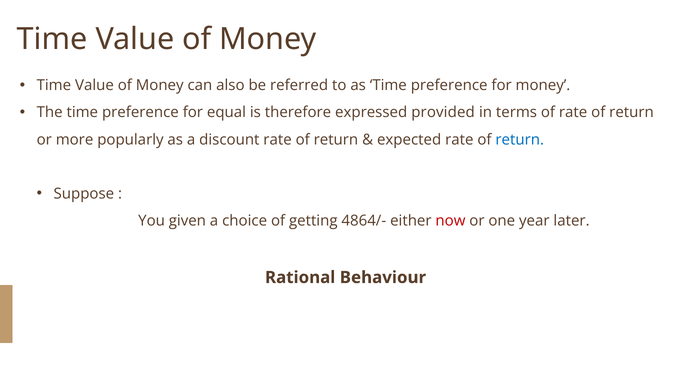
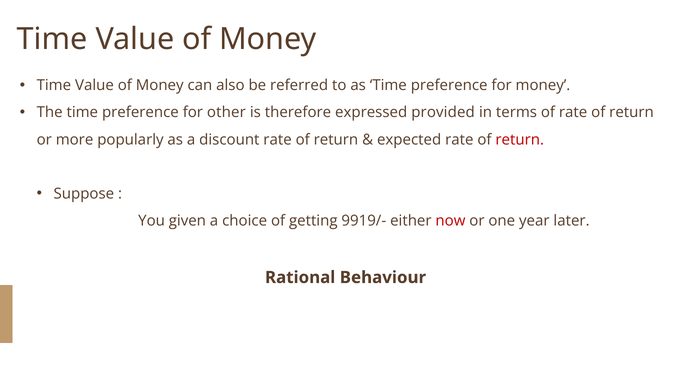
equal: equal -> other (226, 112)
return colour: blue -> red (520, 140)
4864/-: 4864/- -> 9919/- (364, 221)
